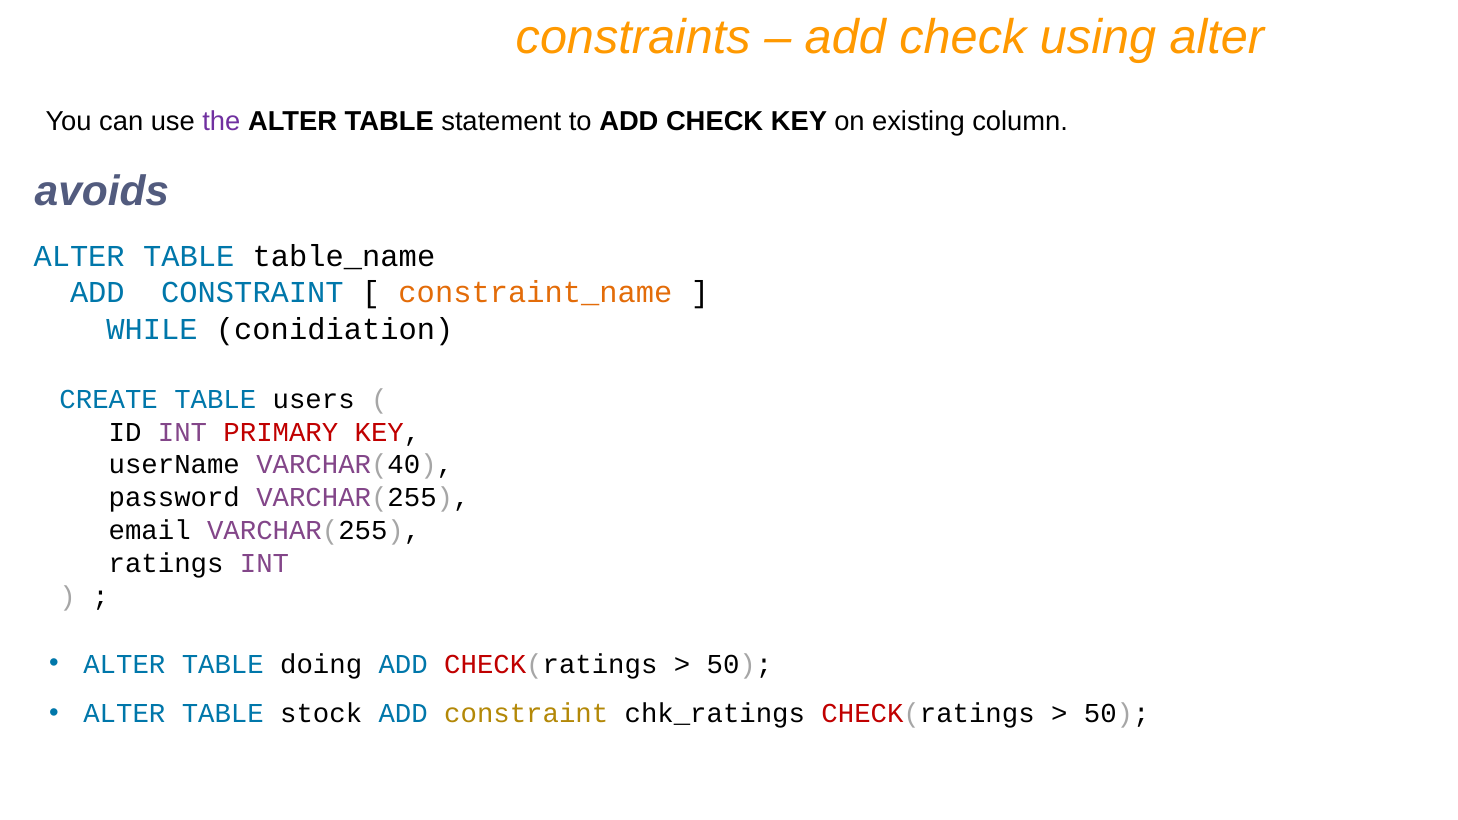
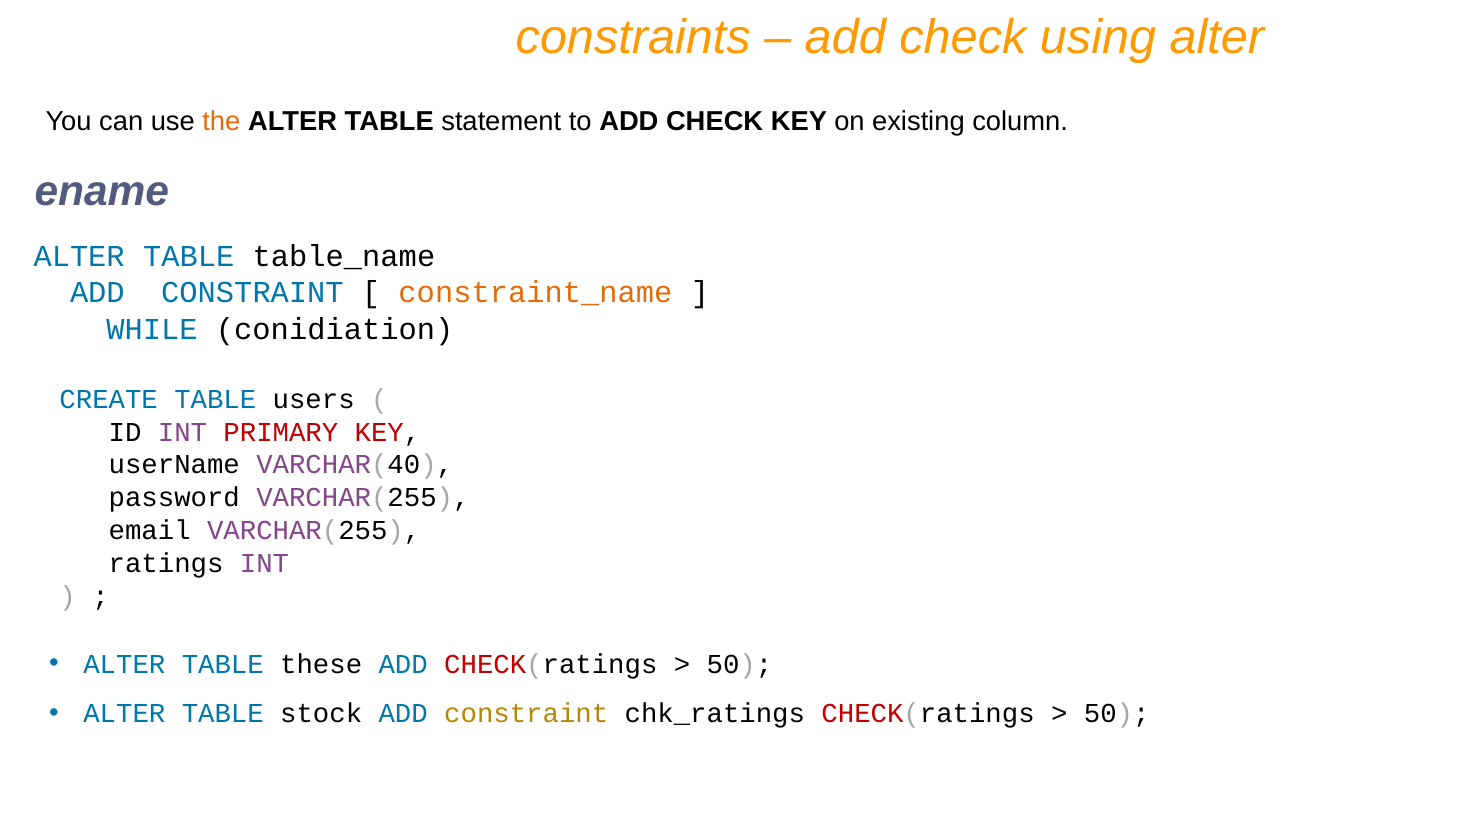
the colour: purple -> orange (221, 121)
avoids: avoids -> ename (102, 192)
doing: doing -> these (321, 664)
